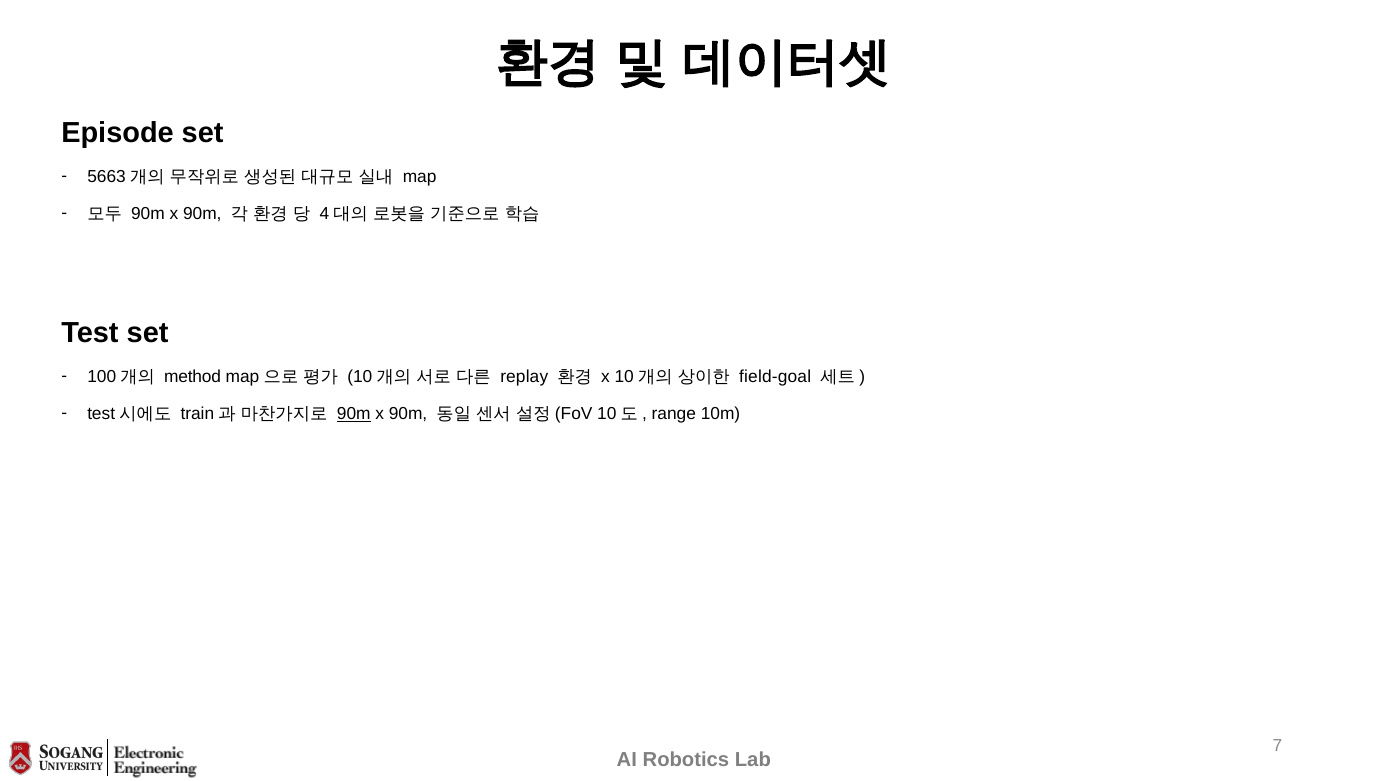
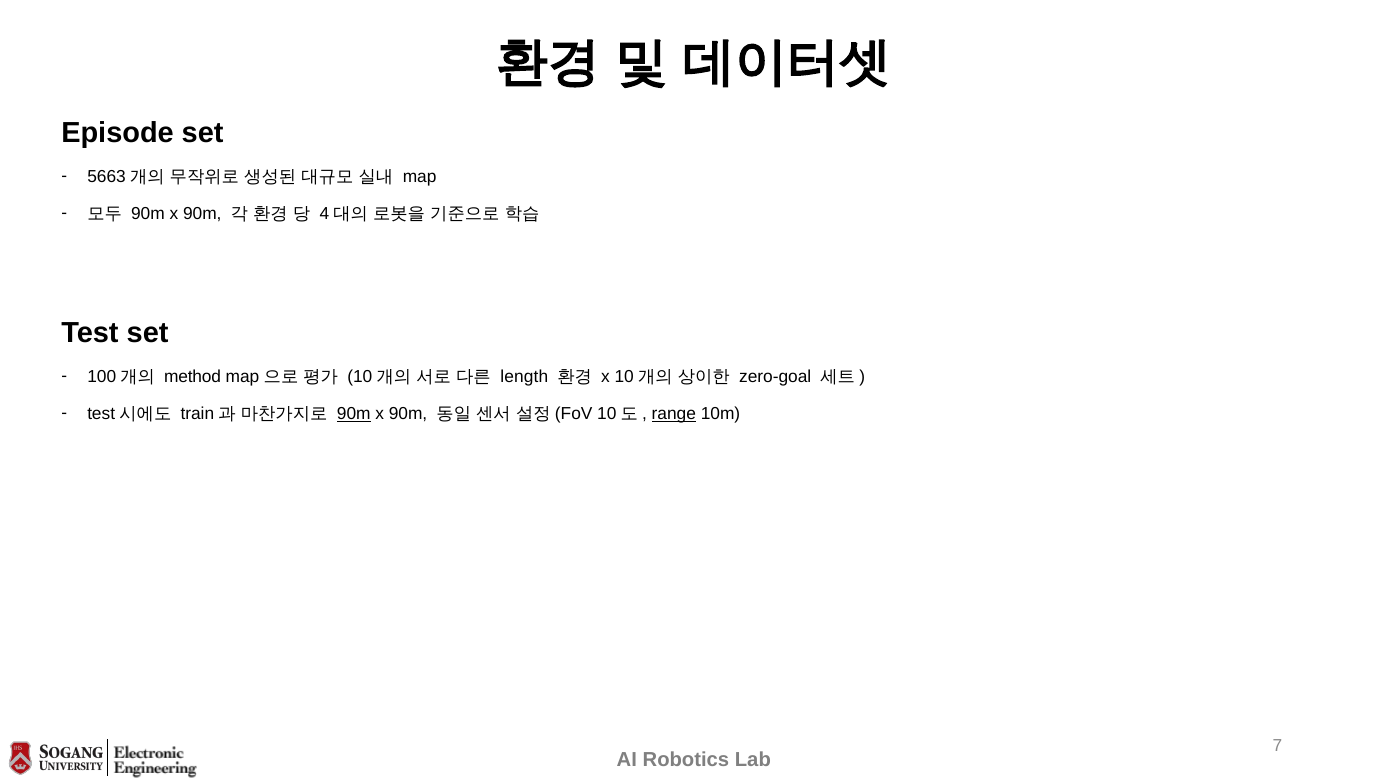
replay: replay -> length (524, 376)
field-goal: field-goal -> zero-goal (775, 376)
range underline: none -> present (674, 414)
